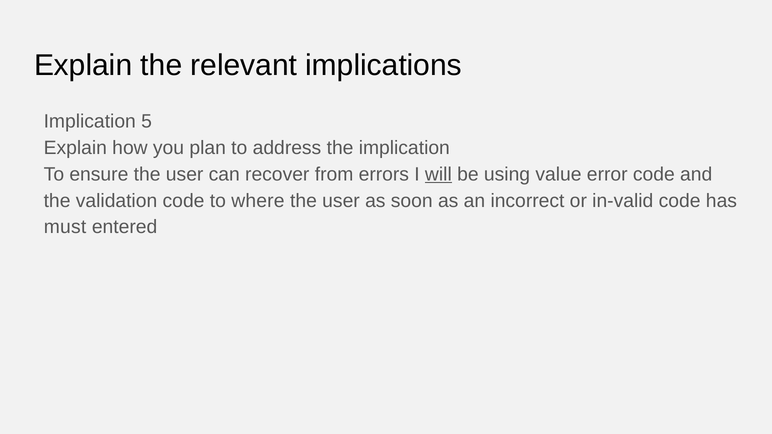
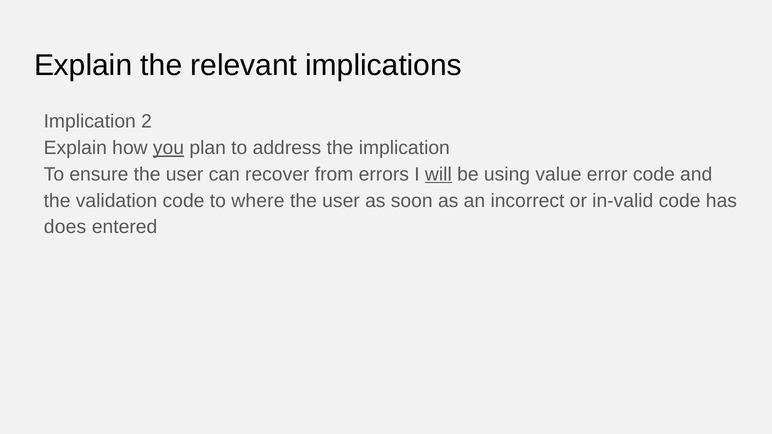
5: 5 -> 2 (146, 121)
you underline: none -> present (169, 148)
must: must -> does (65, 227)
